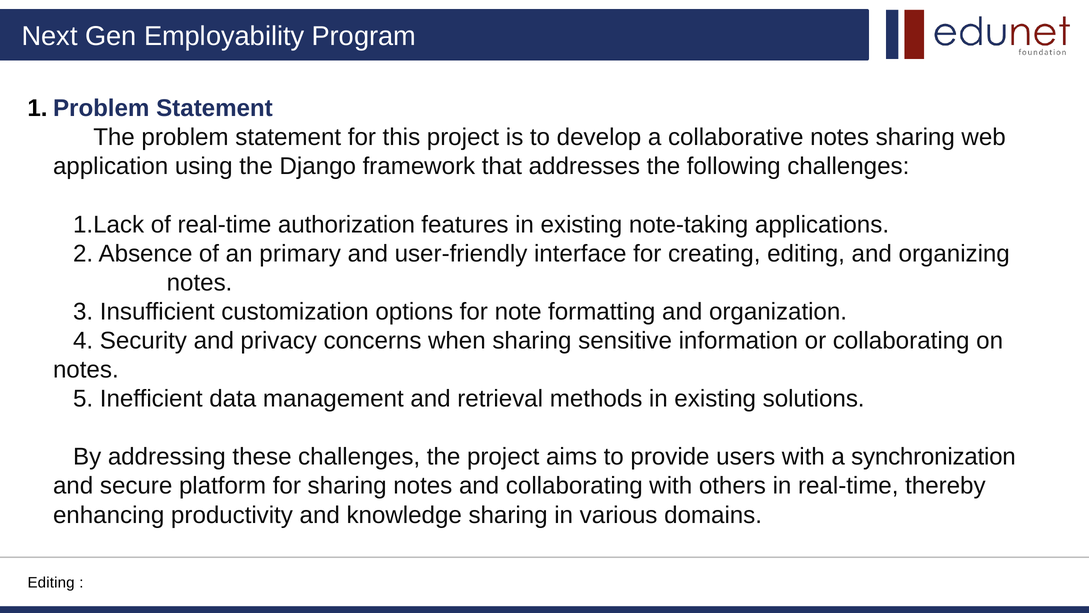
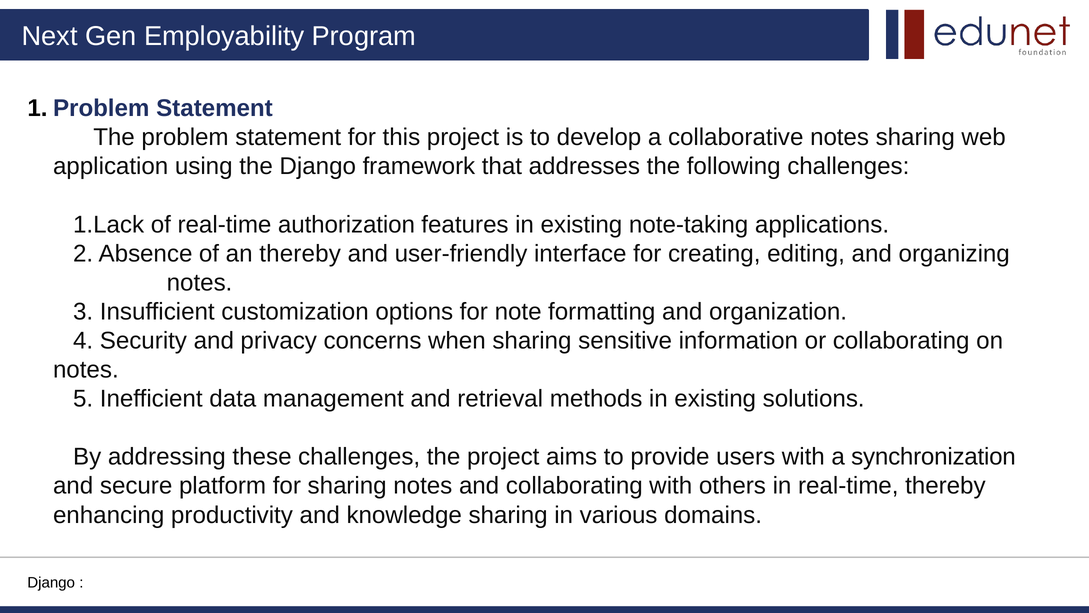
an primary: primary -> thereby (300, 253)
Editing: Editing -> Django (51, 582)
